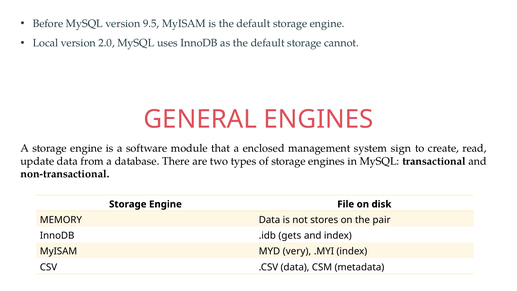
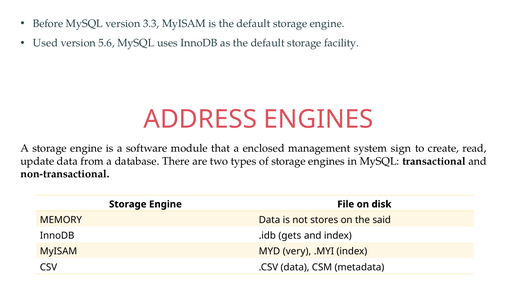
9.5: 9.5 -> 3.3 (151, 24)
Local: Local -> Used (45, 43)
2.0: 2.0 -> 5.6 (107, 43)
cannot: cannot -> facility (341, 43)
GENERAL: GENERAL -> ADDRESS (200, 119)
pair: pair -> said (382, 220)
